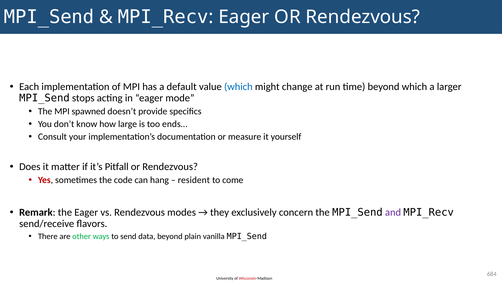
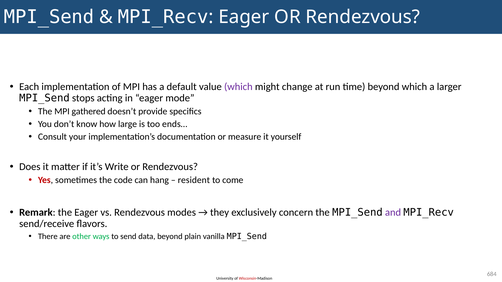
which colour: blue -> purple (238, 87)
spawned: spawned -> gathered (89, 111)
Pitfall: Pitfall -> Write (117, 167)
